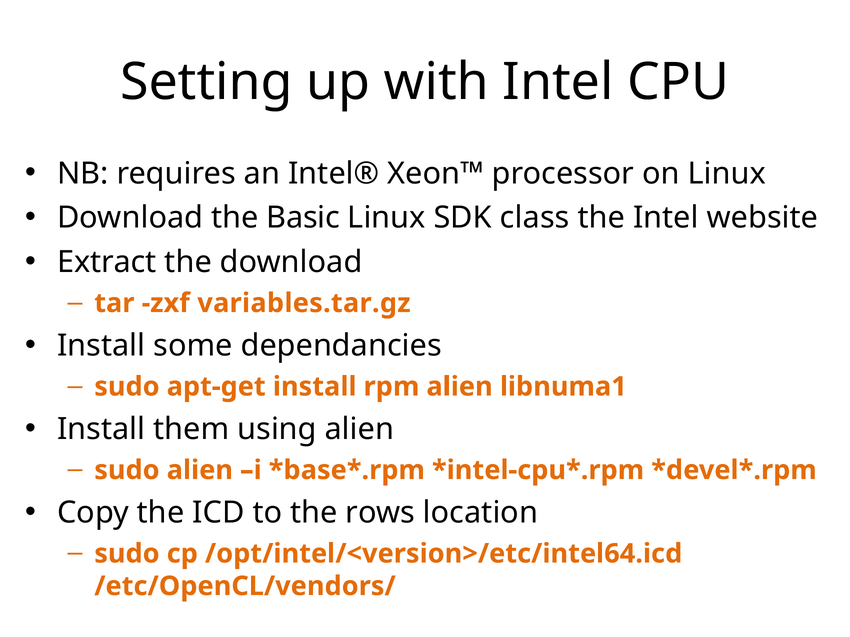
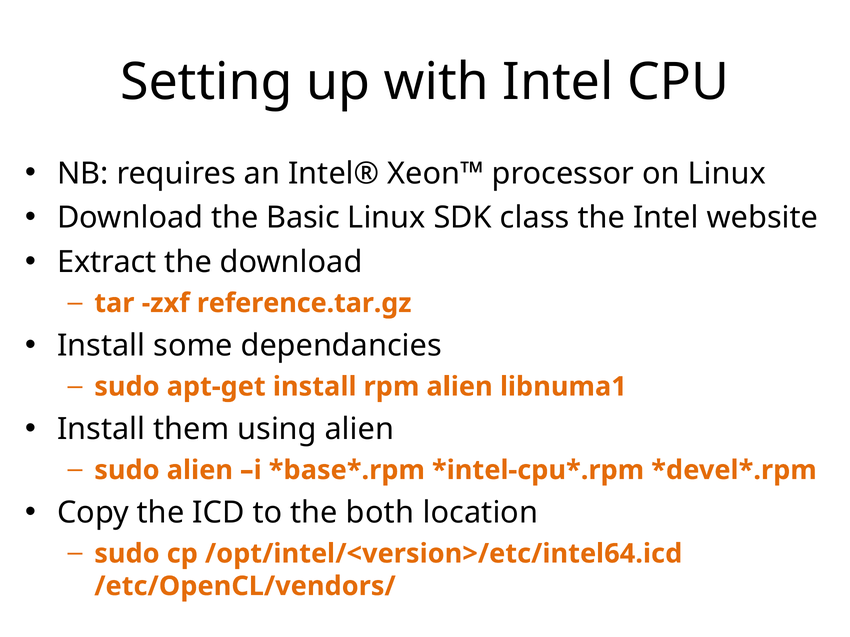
variables.tar.gz: variables.tar.gz -> reference.tar.gz (304, 303)
rows: rows -> both (380, 513)
